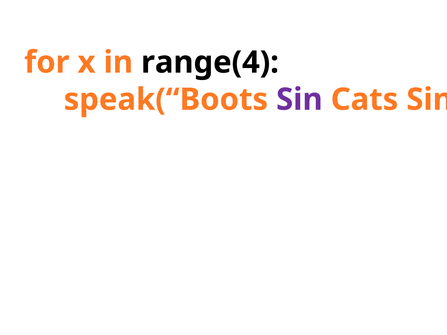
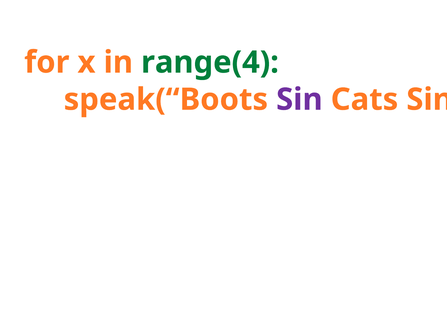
range(4 colour: black -> green (210, 62)
